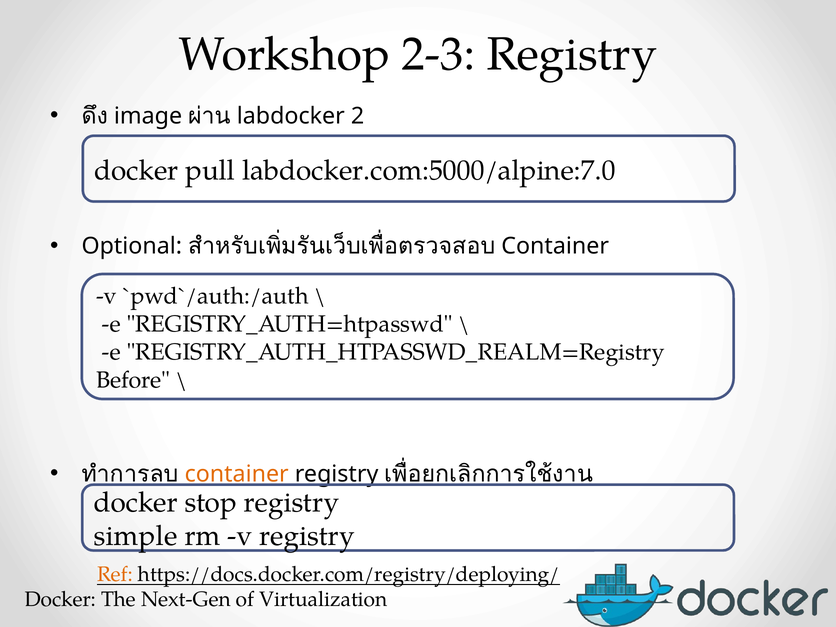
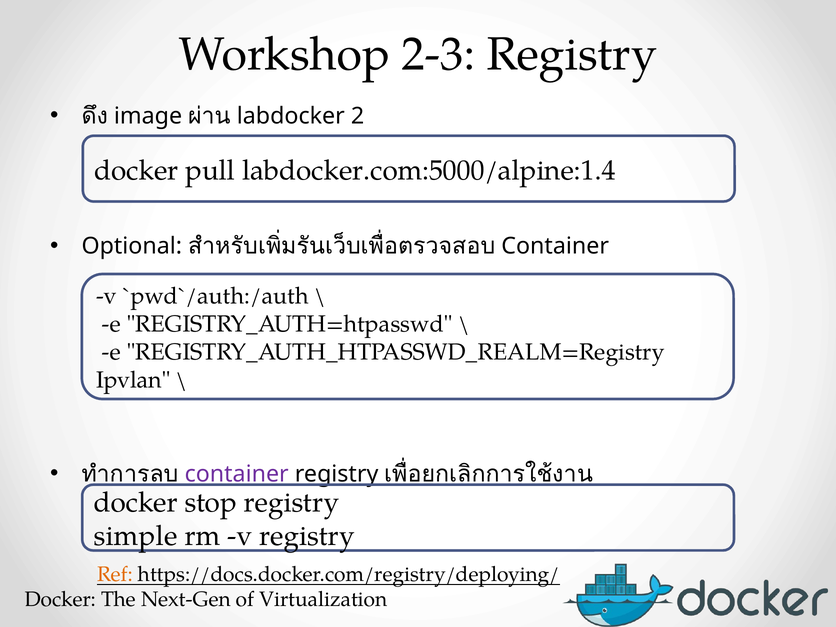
labdocker.com:5000/alpine:7.0: labdocker.com:5000/alpine:7.0 -> labdocker.com:5000/alpine:1.4 (429, 171)
Before: Before -> Ipvlan (133, 380)
container colour: orange -> purple (237, 474)
